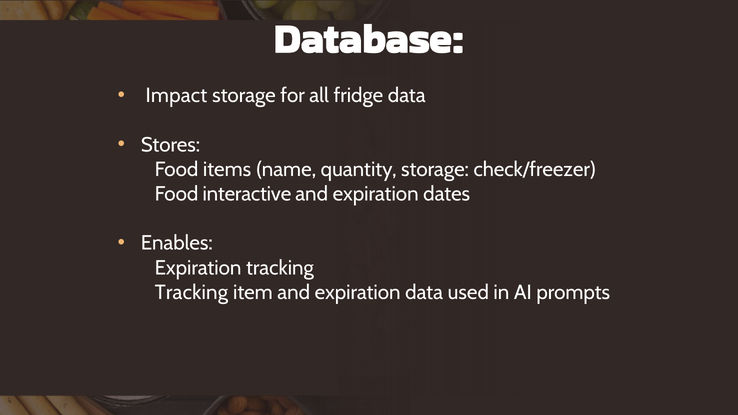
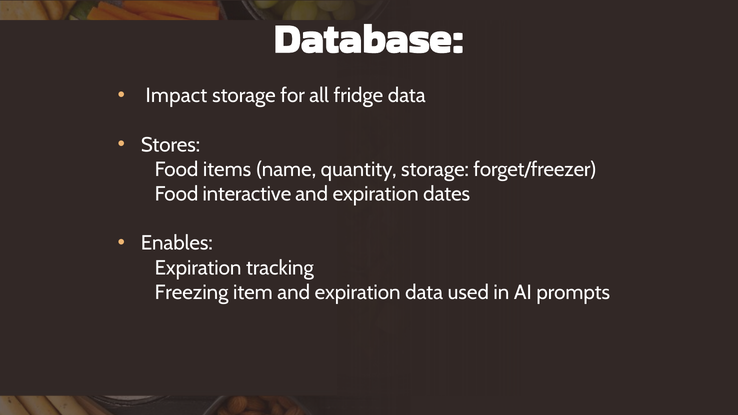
check/freezer: check/freezer -> forget/freezer (535, 169)
Tracking: Tracking -> Freezing (191, 292)
